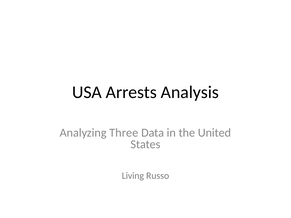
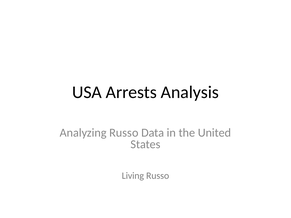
Analyzing Three: Three -> Russo (124, 133)
